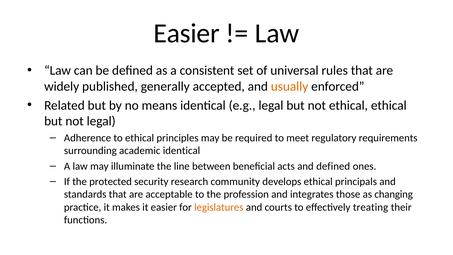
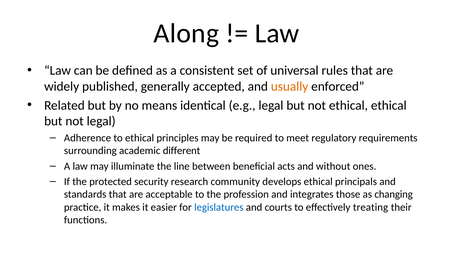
Easier: Easier -> Along (186, 33)
academic identical: identical -> different (182, 151)
and defined: defined -> without (333, 166)
legislatures colour: orange -> blue (219, 207)
